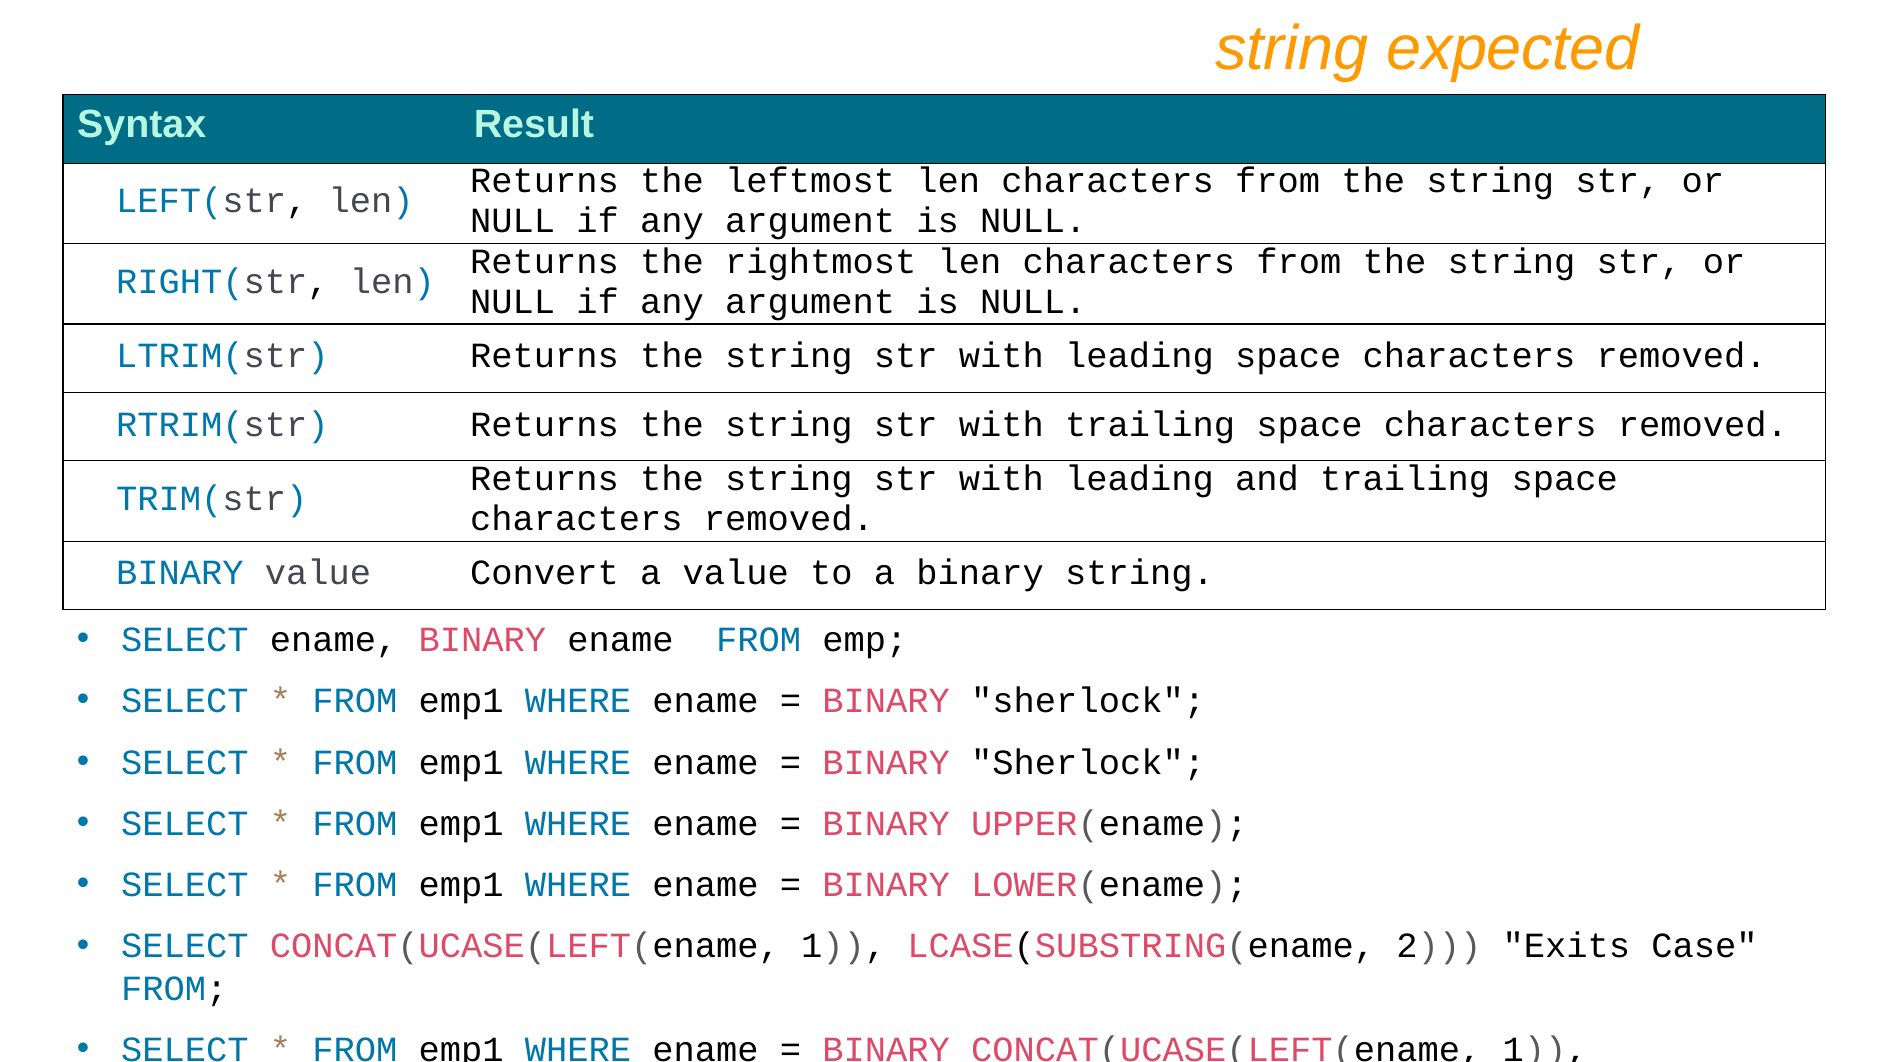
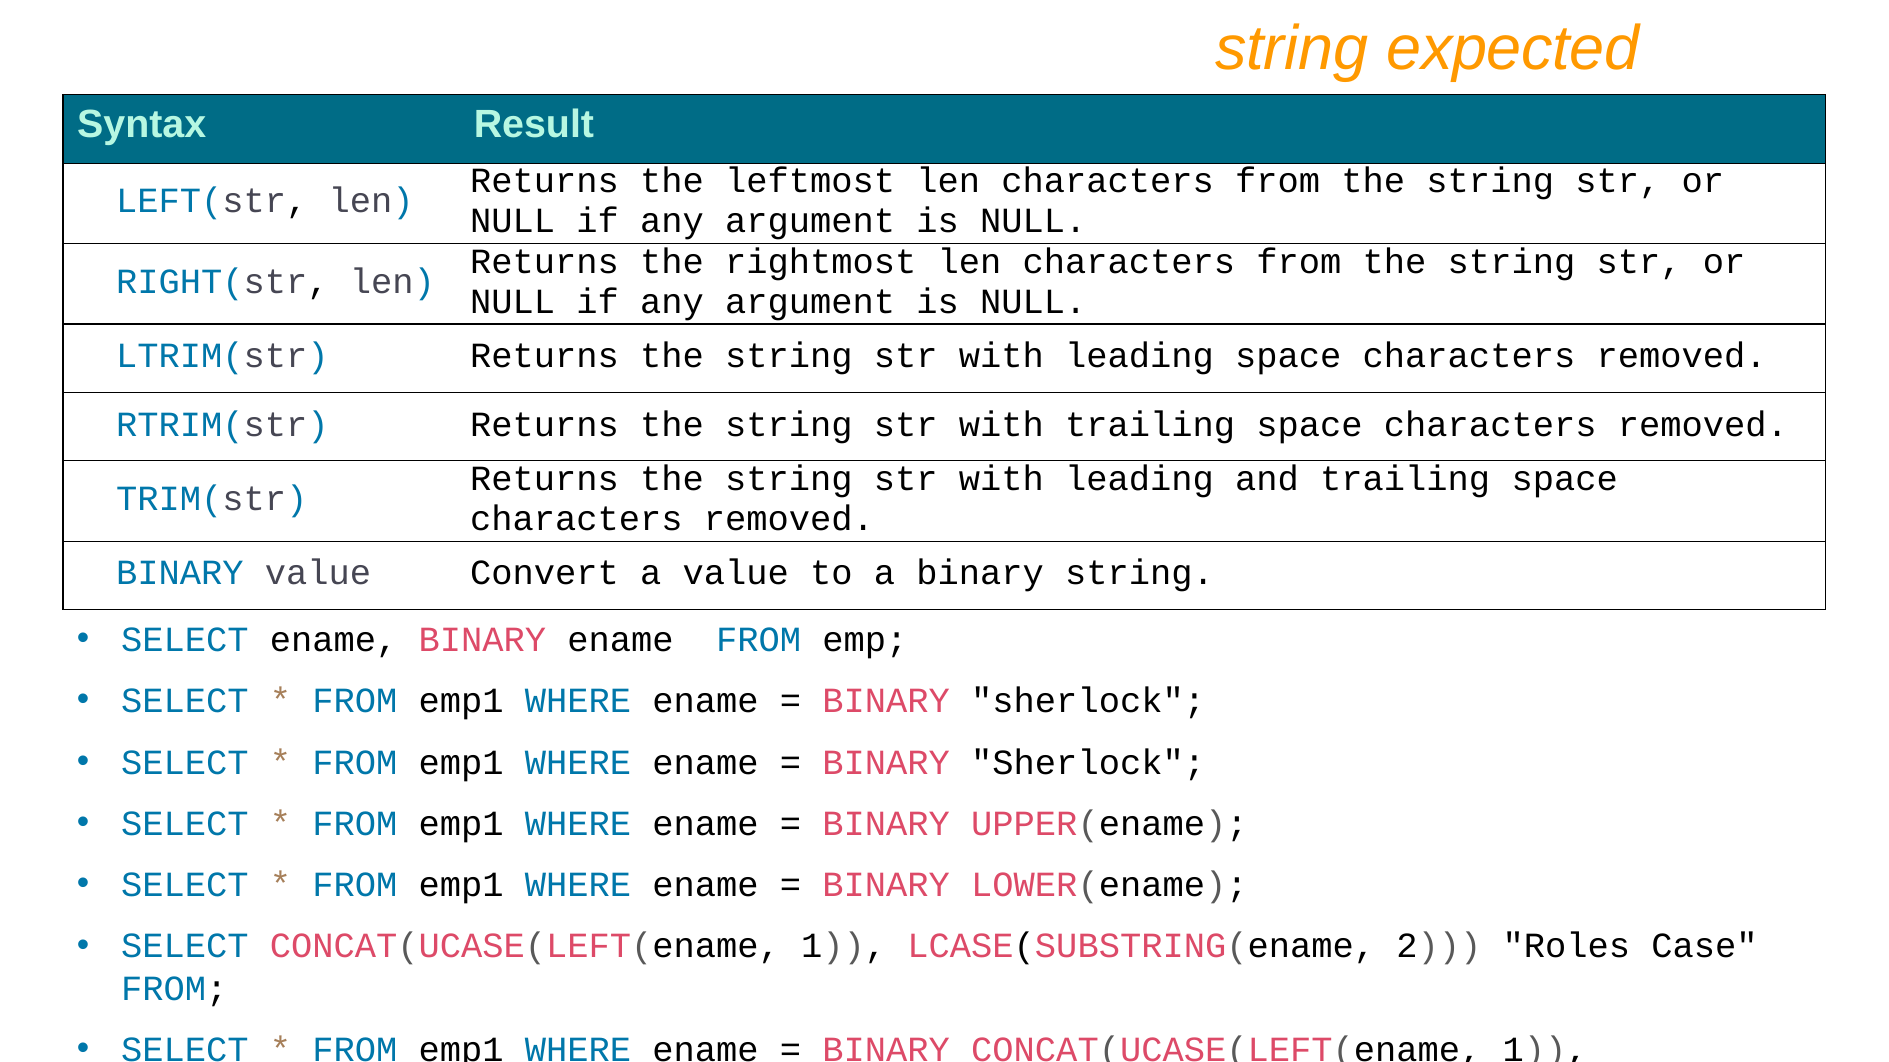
Exits: Exits -> Roles (1566, 947)
